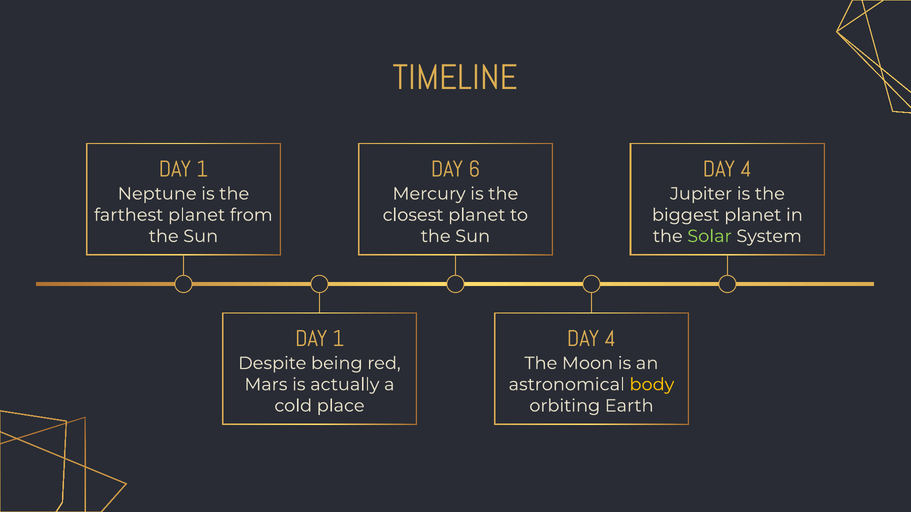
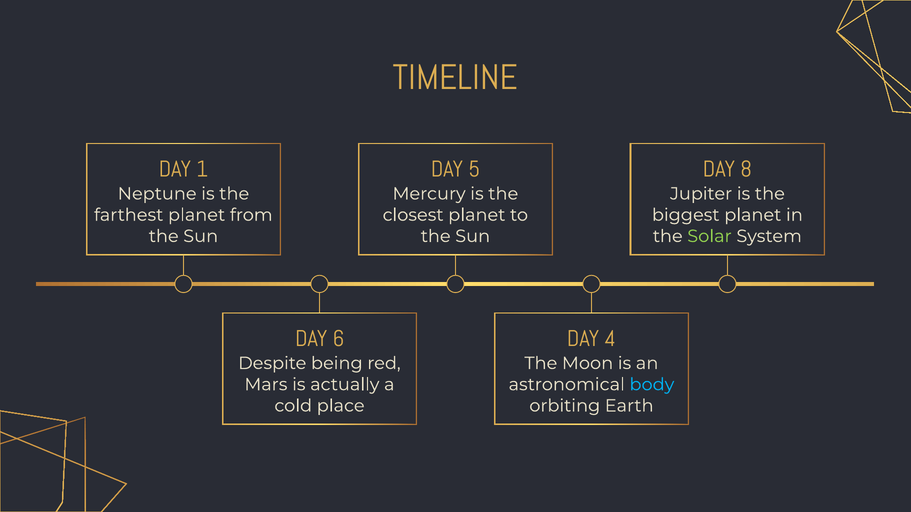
6: 6 -> 5 (474, 169)
1 DAY 4: 4 -> 8 (746, 169)
1: 1 -> 6 (338, 339)
body colour: yellow -> light blue (652, 385)
